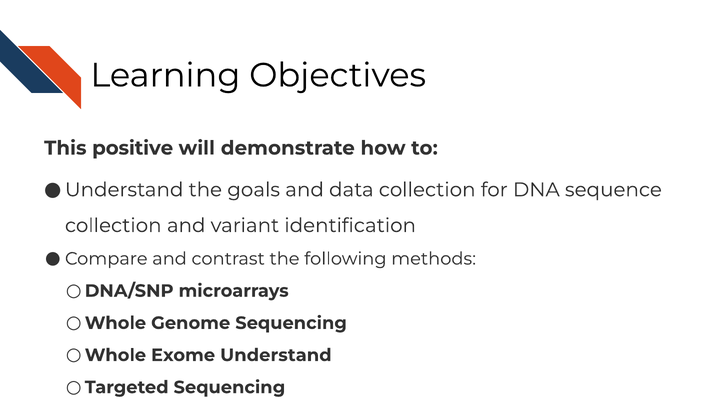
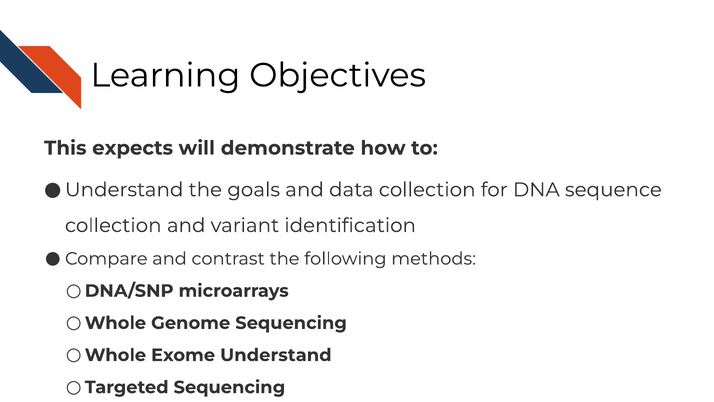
positive: positive -> expects (133, 148)
